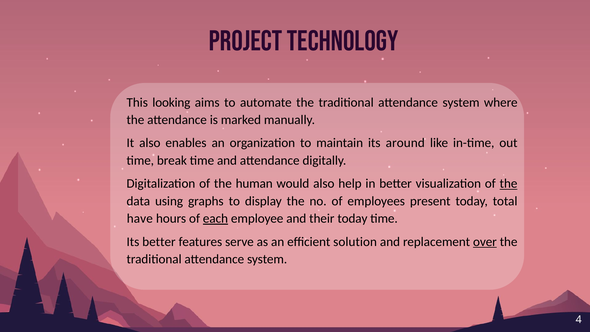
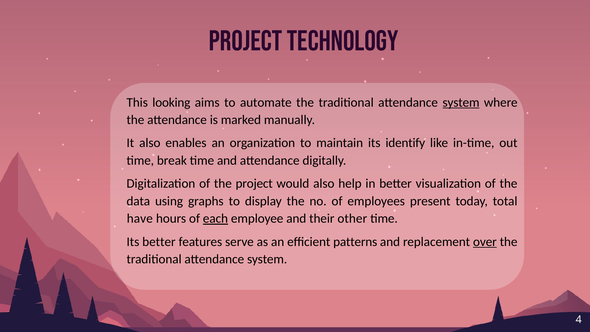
system underline: none -> present (461, 102)
around: around -> identify (405, 143)
the human: human -> project (254, 184)
the underline: present -> none (509, 184)
their today: today -> other (352, 218)
solution: solution -> patterns (355, 242)
